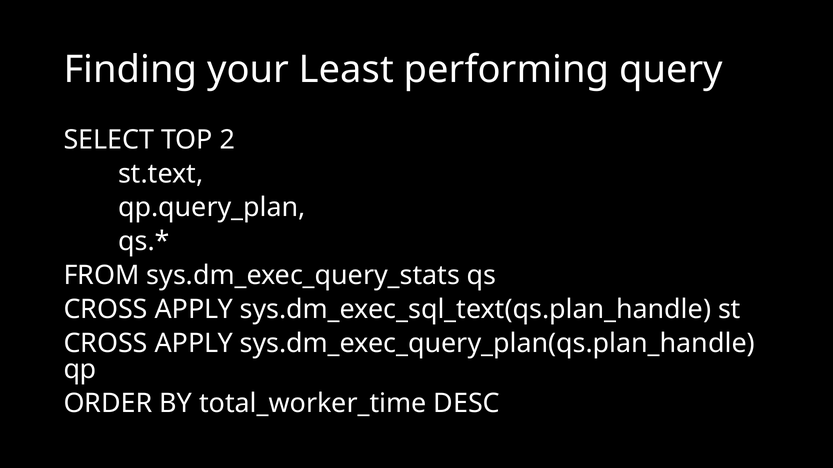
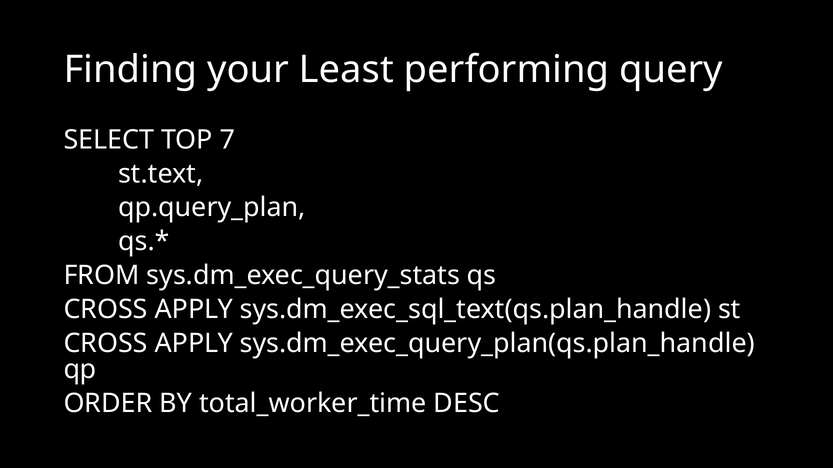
2: 2 -> 7 (227, 140)
